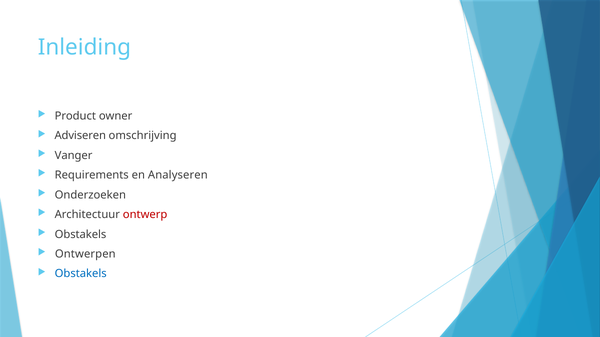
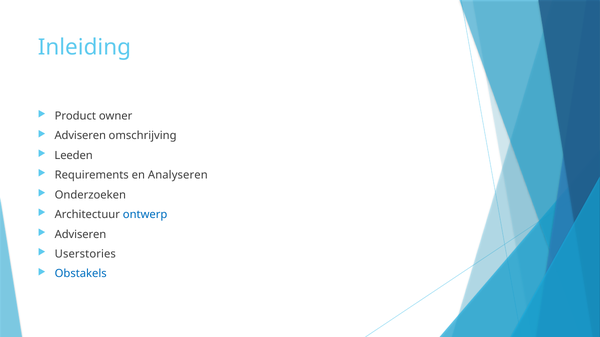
Vanger: Vanger -> Leeden (74, 156)
ontwerp colour: red -> blue (145, 215)
Obstakels: Obstakels -> Adviseren (81, 235)
Ontwerpen: Ontwerpen -> Userstories (85, 254)
